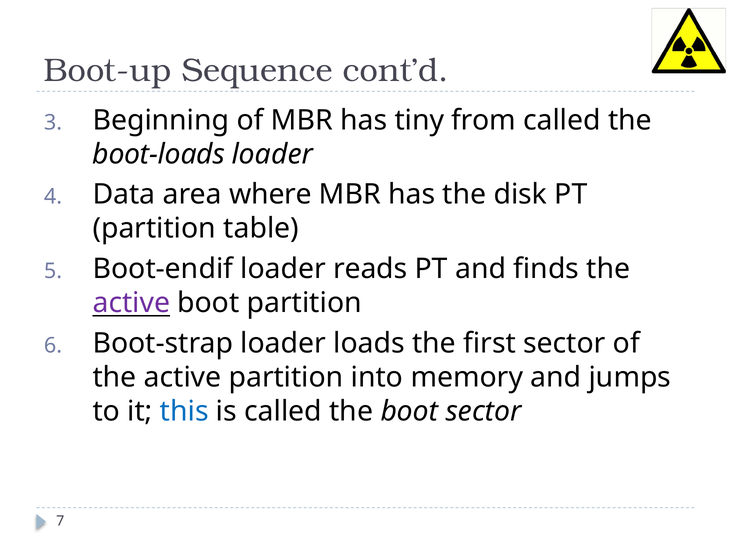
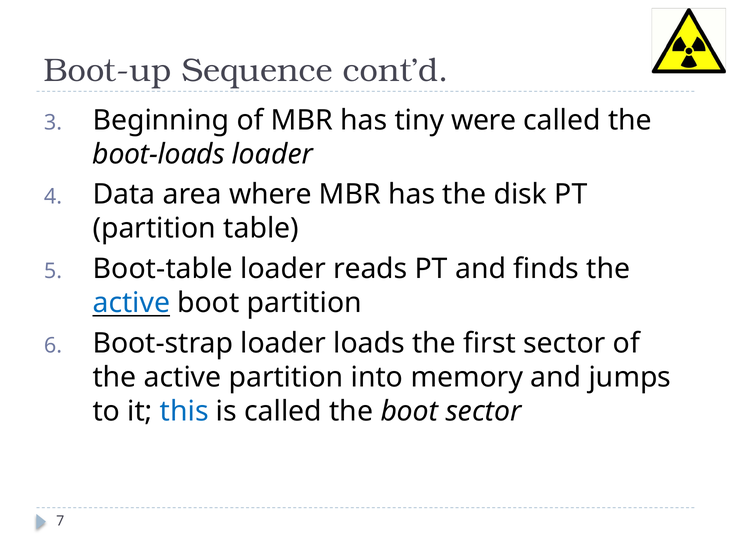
from: from -> were (484, 120)
Boot-endif: Boot-endif -> Boot-table (163, 269)
active colour: purple -> blue (131, 303)
